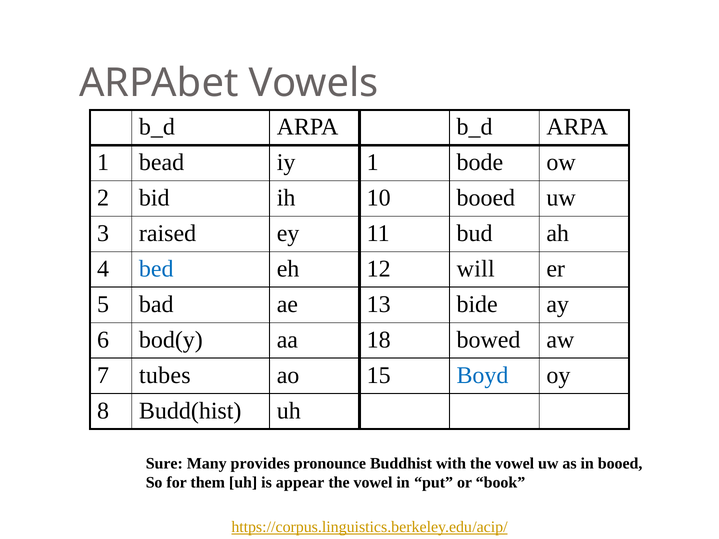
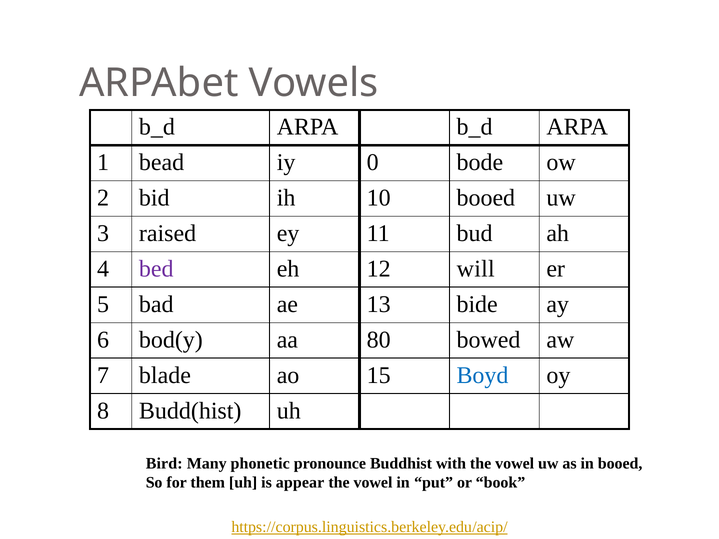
iy 1: 1 -> 0 (373, 162)
bed colour: blue -> purple (156, 269)
18: 18 -> 80 (379, 340)
tubes: tubes -> blade (165, 375)
Sure: Sure -> Bird (164, 464)
provides: provides -> phonetic (260, 464)
